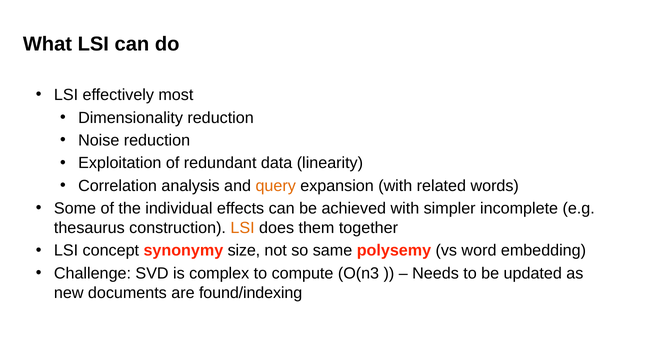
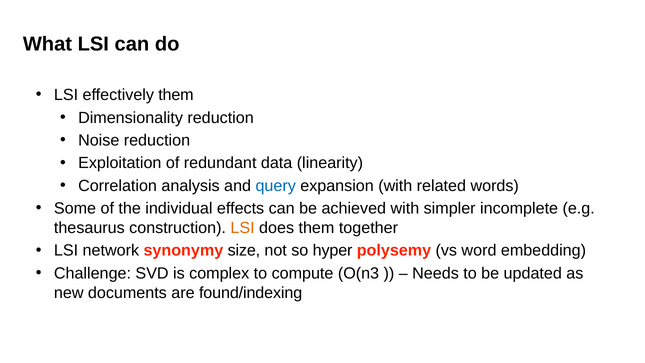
effectively most: most -> them (176, 95)
query colour: orange -> blue (276, 186)
concept: concept -> network (111, 250)
same: same -> hyper (333, 250)
